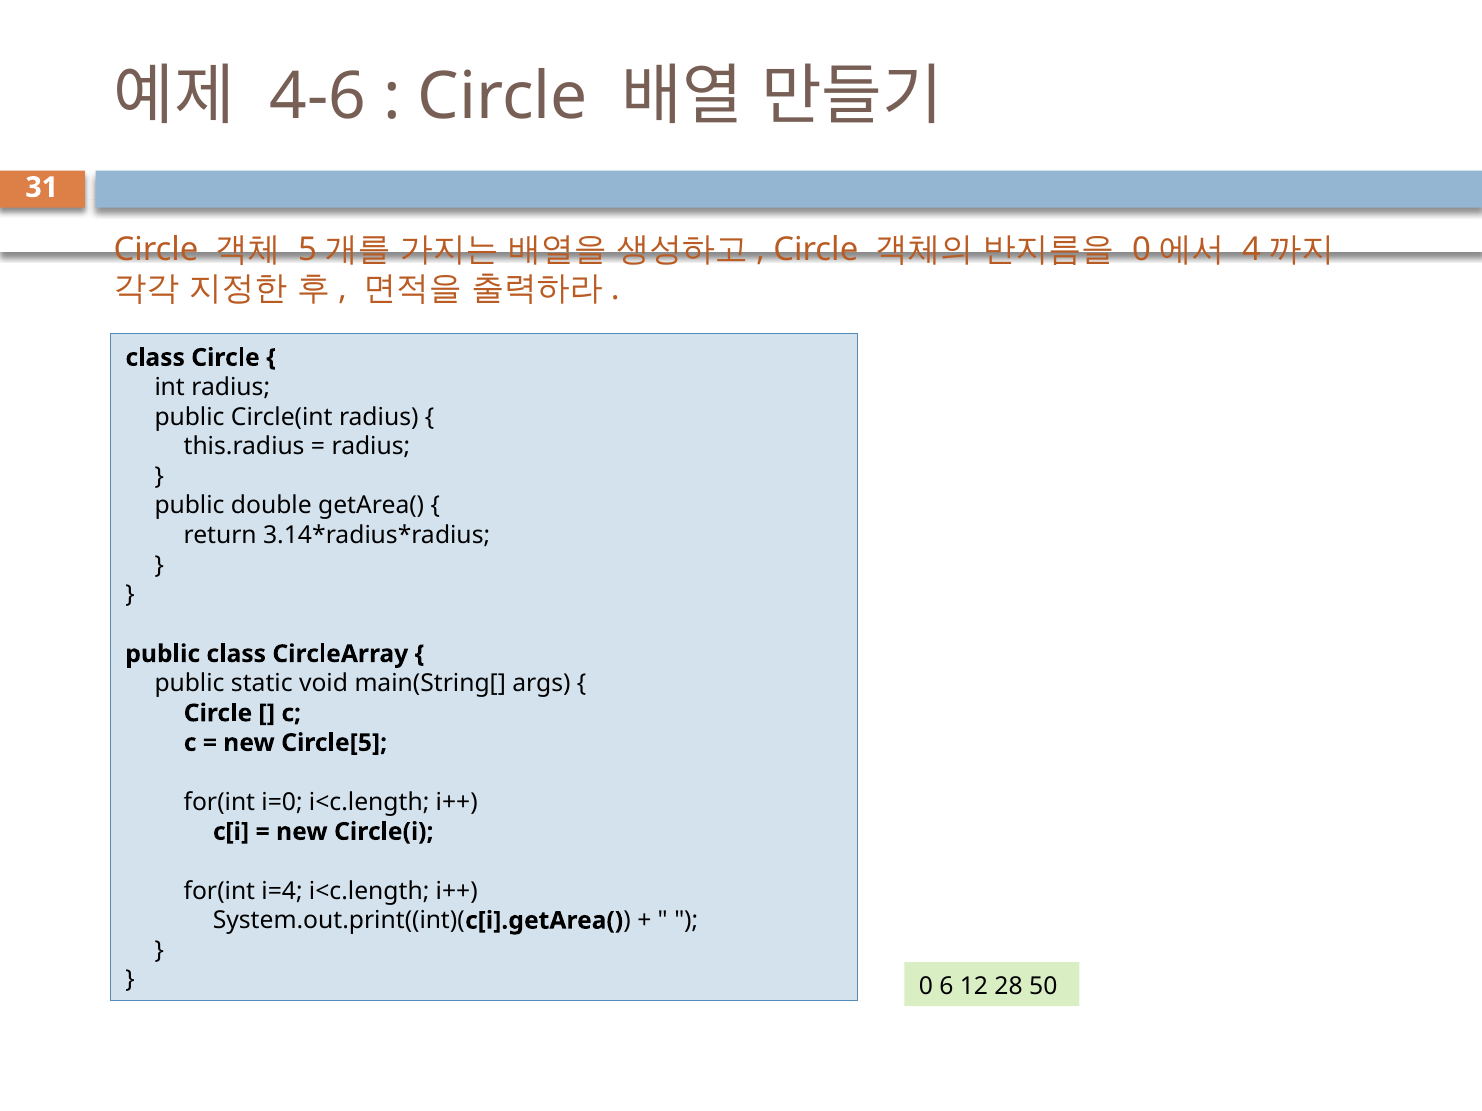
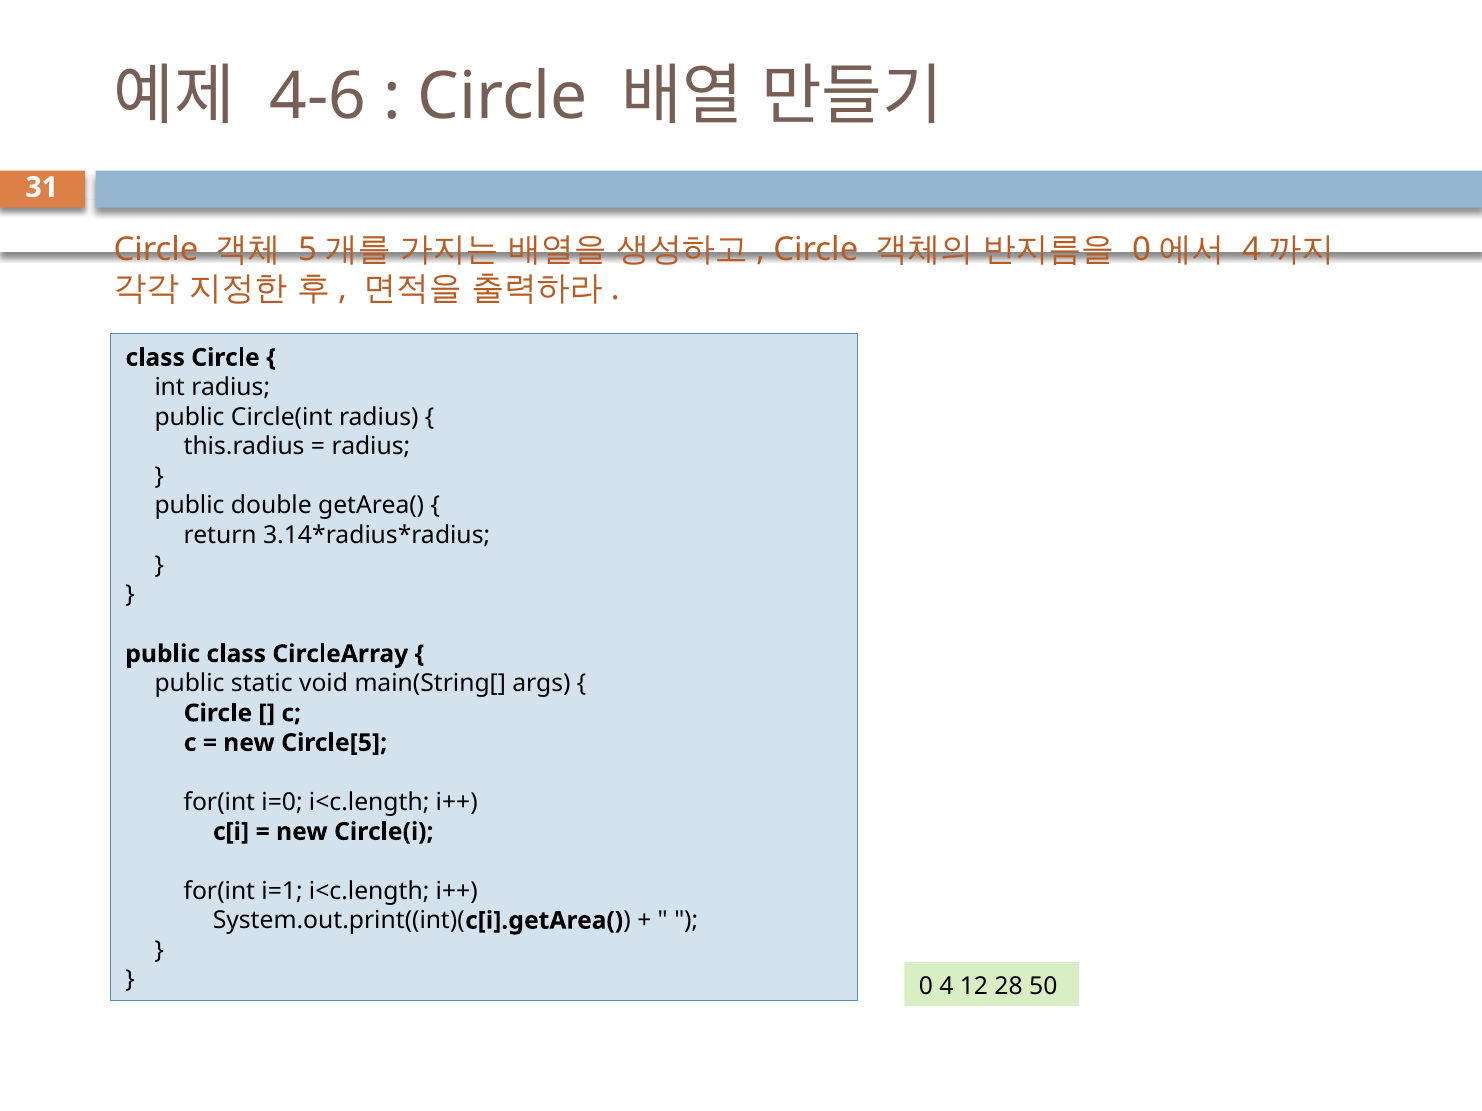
i=4: i=4 -> i=1 (282, 891)
6: 6 -> 4 (946, 986)
